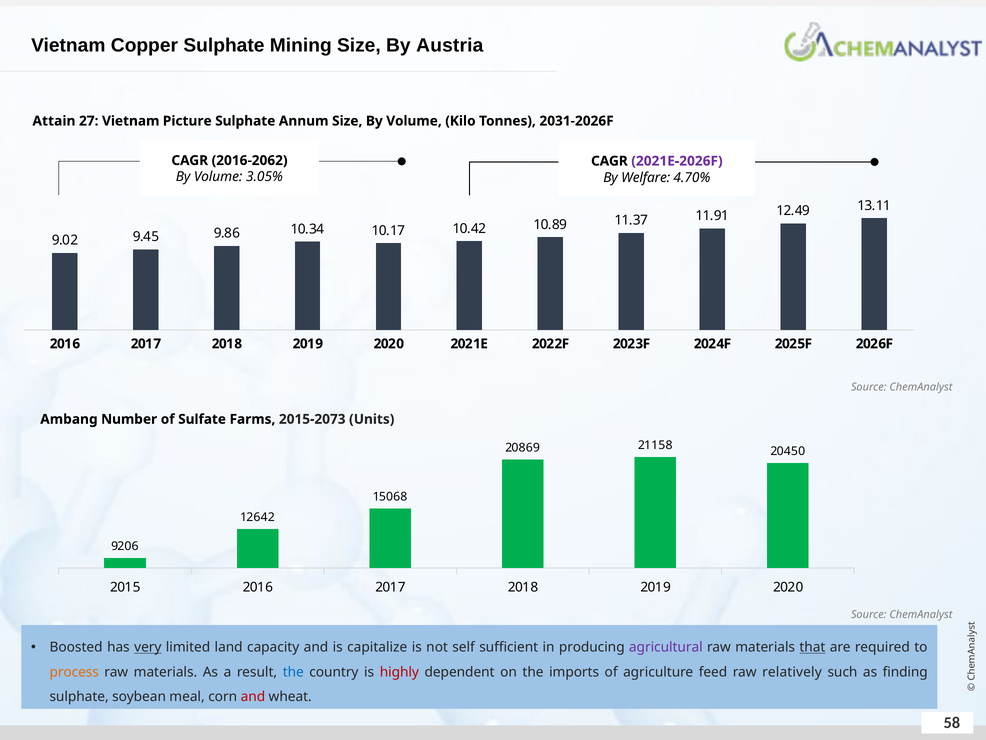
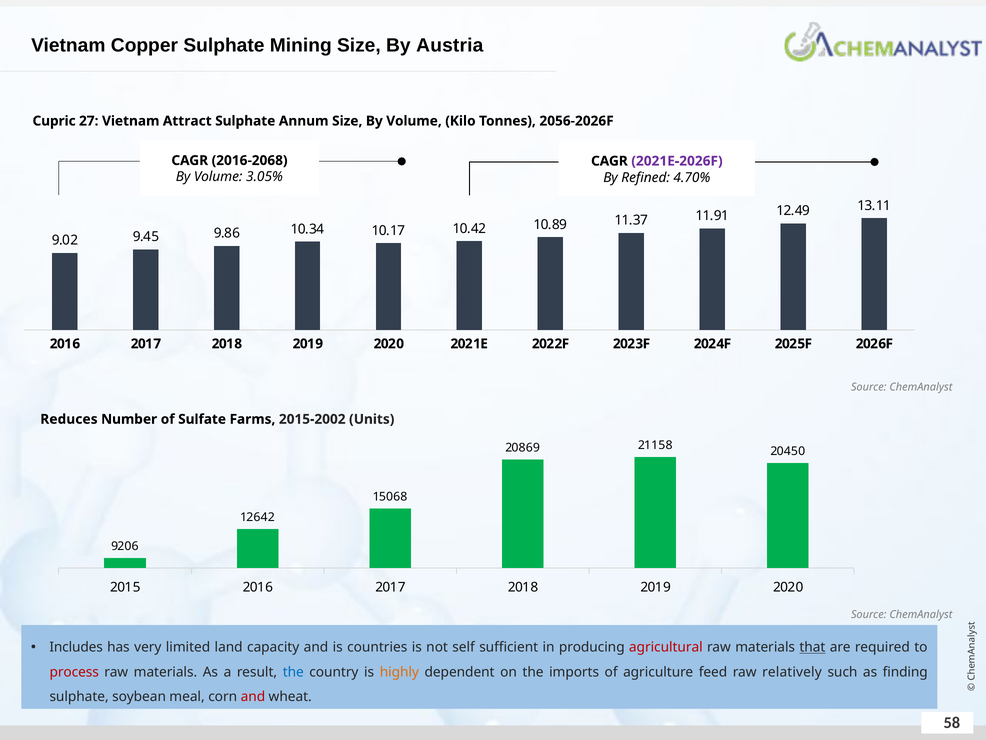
Attain: Attain -> Cupric (54, 121)
Picture: Picture -> Attract (187, 121)
2031-2026F: 2031-2026F -> 2056-2026F (577, 121)
2016-2062: 2016-2062 -> 2016-2068 (250, 160)
Welfare: Welfare -> Refined (646, 177)
Ambang: Ambang -> Reduces (69, 419)
2015-2073: 2015-2073 -> 2015-2002 (312, 419)
Boosted: Boosted -> Includes (76, 647)
very underline: present -> none (148, 647)
capitalize: capitalize -> countries (377, 647)
agricultural colour: purple -> red (666, 647)
process colour: orange -> red (74, 672)
highly colour: red -> orange (399, 672)
